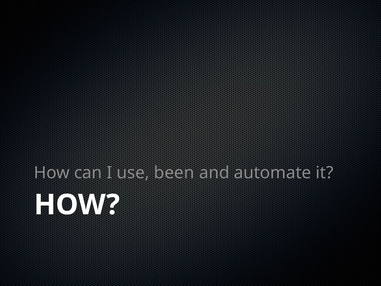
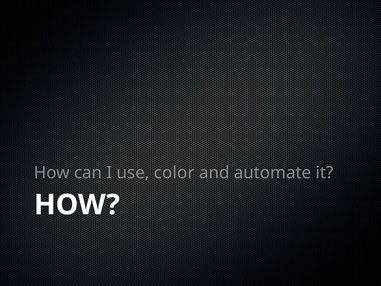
been: been -> color (174, 173)
